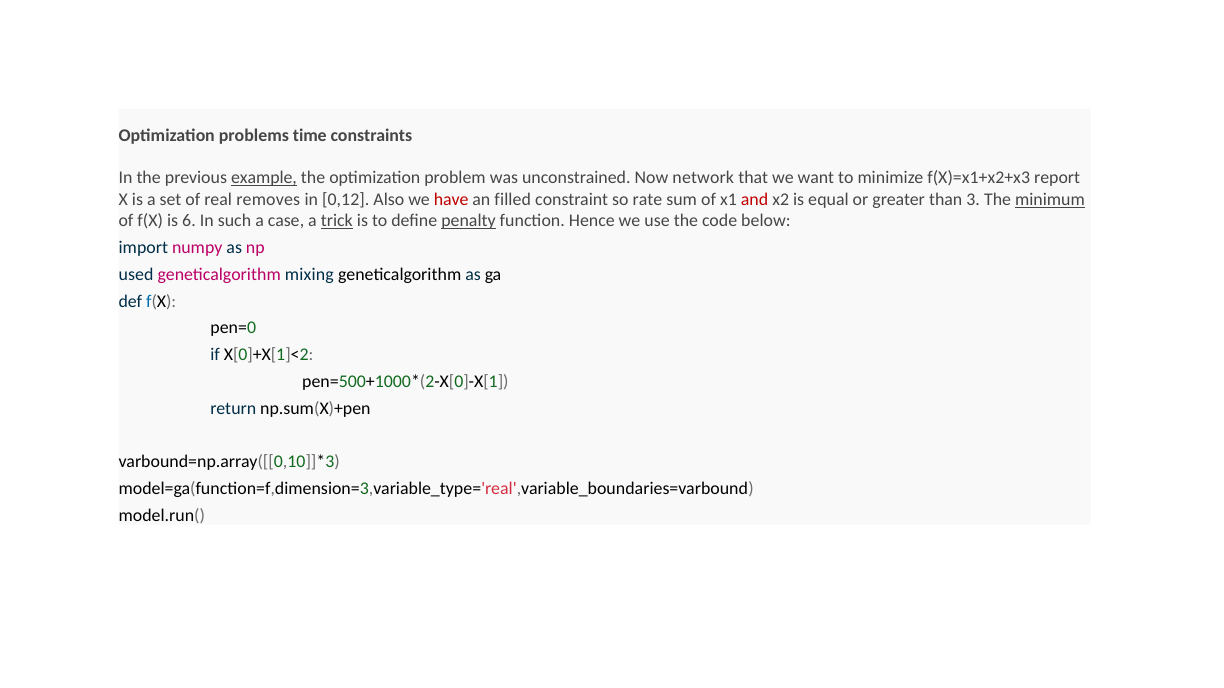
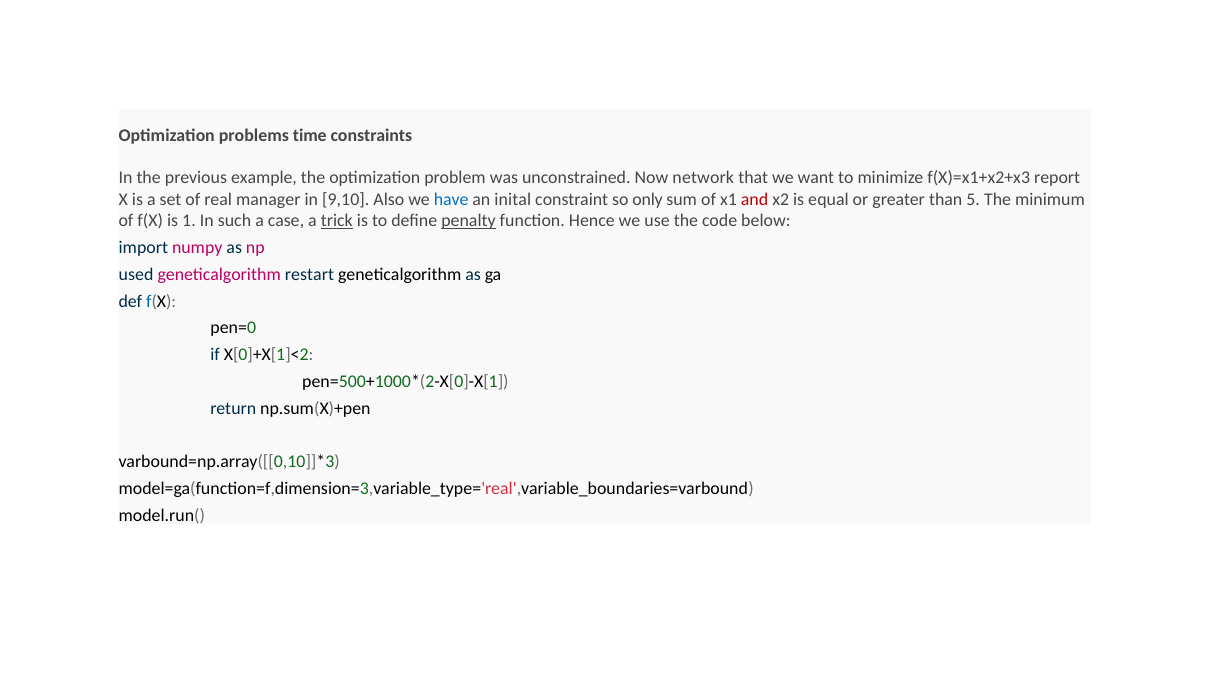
example underline: present -> none (264, 178)
removes: removes -> manager (268, 200)
0,12: 0,12 -> 9,10 (346, 200)
have colour: red -> blue (451, 200)
filled: filled -> inital (513, 200)
rate: rate -> only (648, 200)
3: 3 -> 5 (973, 200)
minimum underline: present -> none (1050, 200)
6: 6 -> 1 (189, 221)
mixing: mixing -> restart (309, 275)
